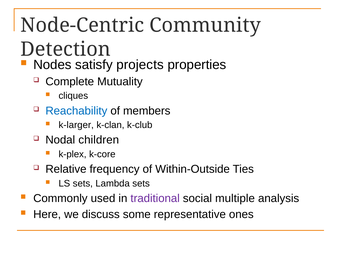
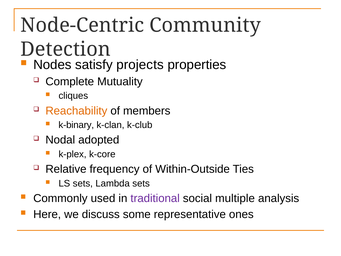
Reachability colour: blue -> orange (76, 111)
k-larger: k-larger -> k-binary (76, 125)
children: children -> adopted (99, 140)
